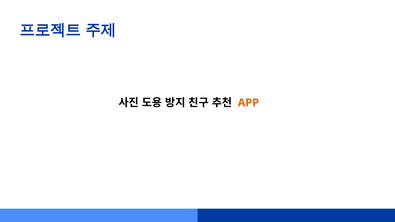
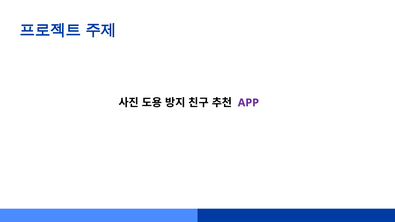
APP colour: orange -> purple (248, 103)
